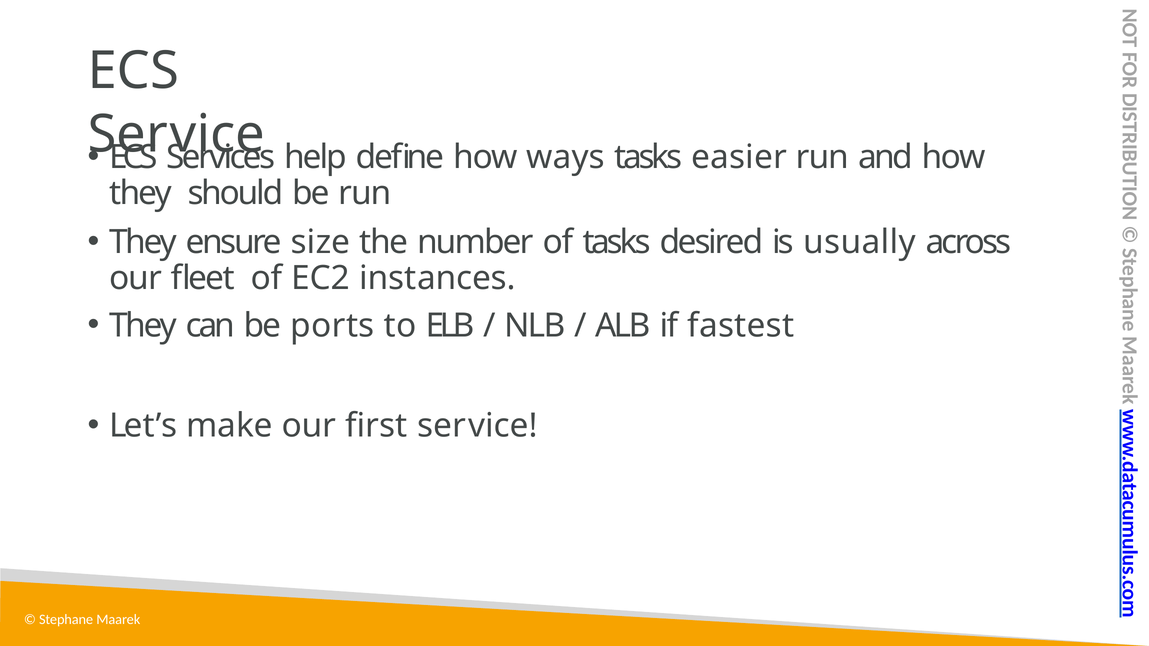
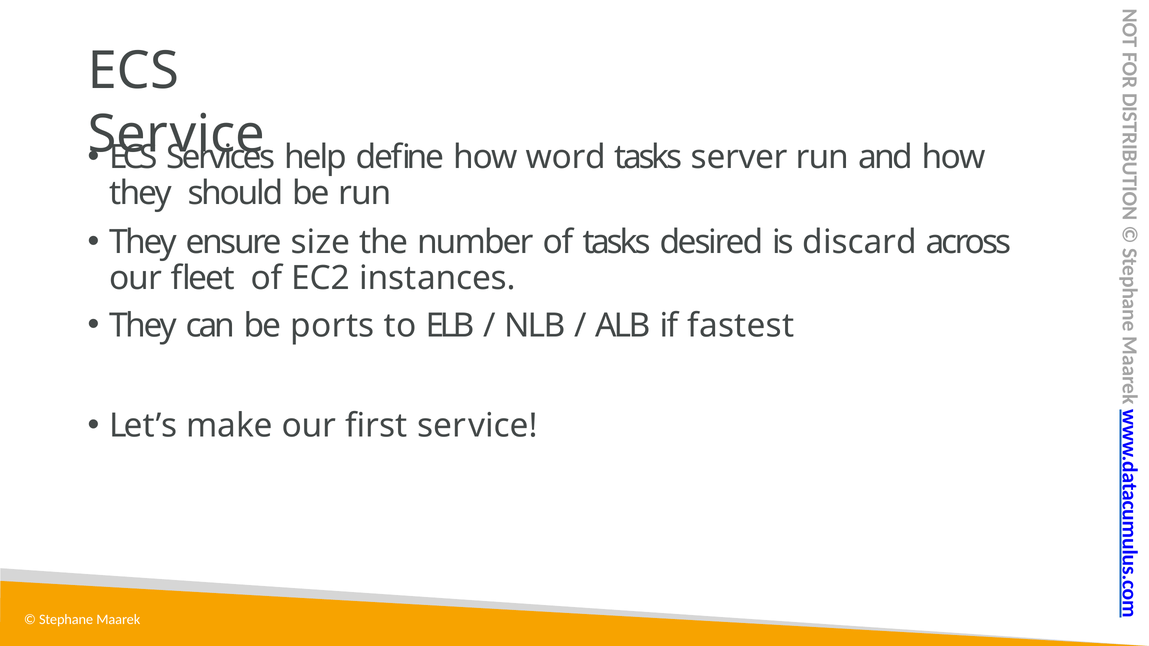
ways: ways -> word (566, 157)
easier: easier -> server (739, 157)
usually: usually -> discard (860, 242)
